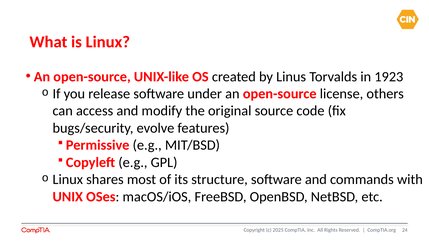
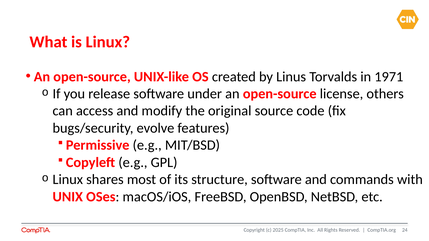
1923: 1923 -> 1971 (389, 77)
